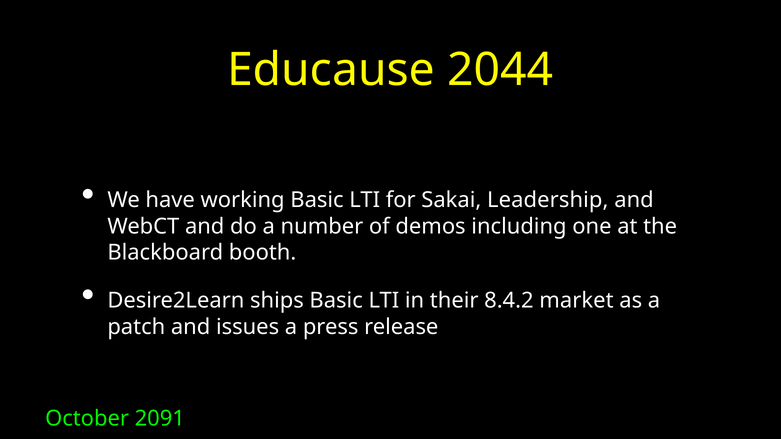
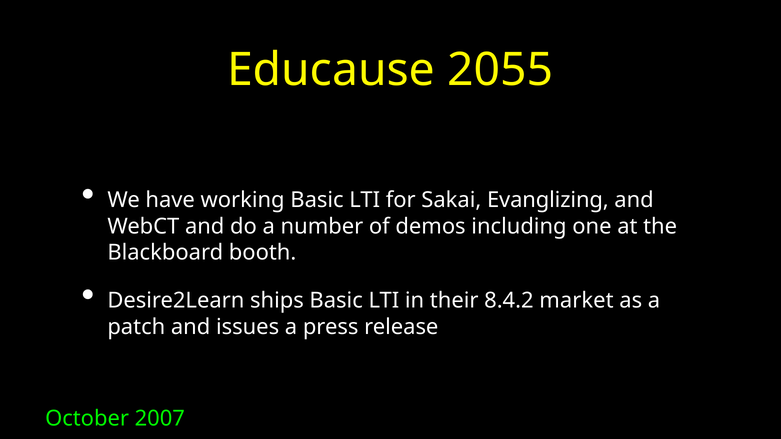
2044: 2044 -> 2055 (500, 70)
Leadership: Leadership -> Evanglizing (548, 200)
2091: 2091 -> 2007 (160, 419)
